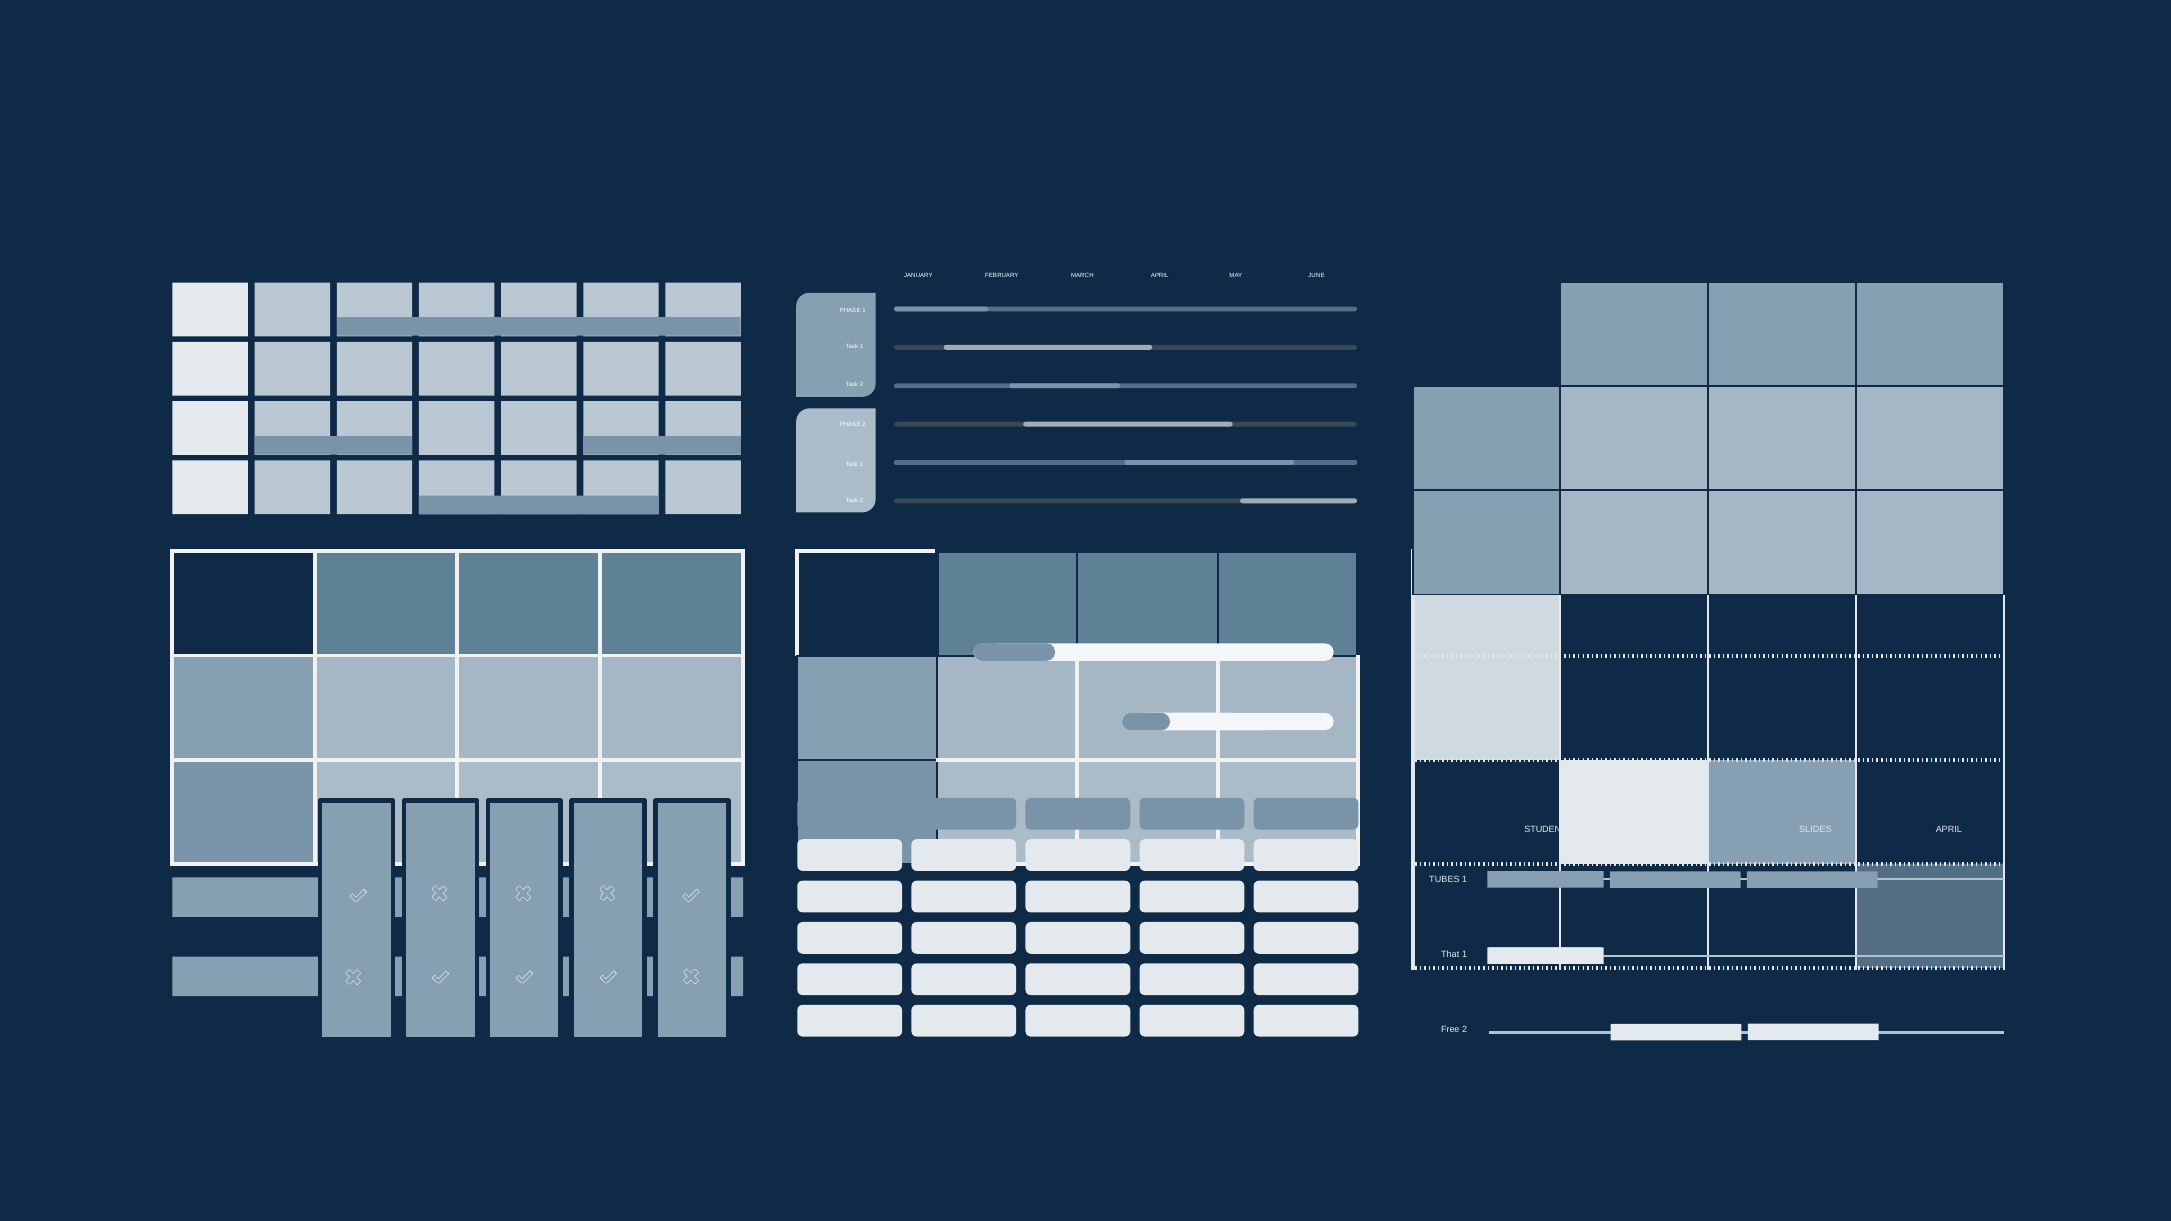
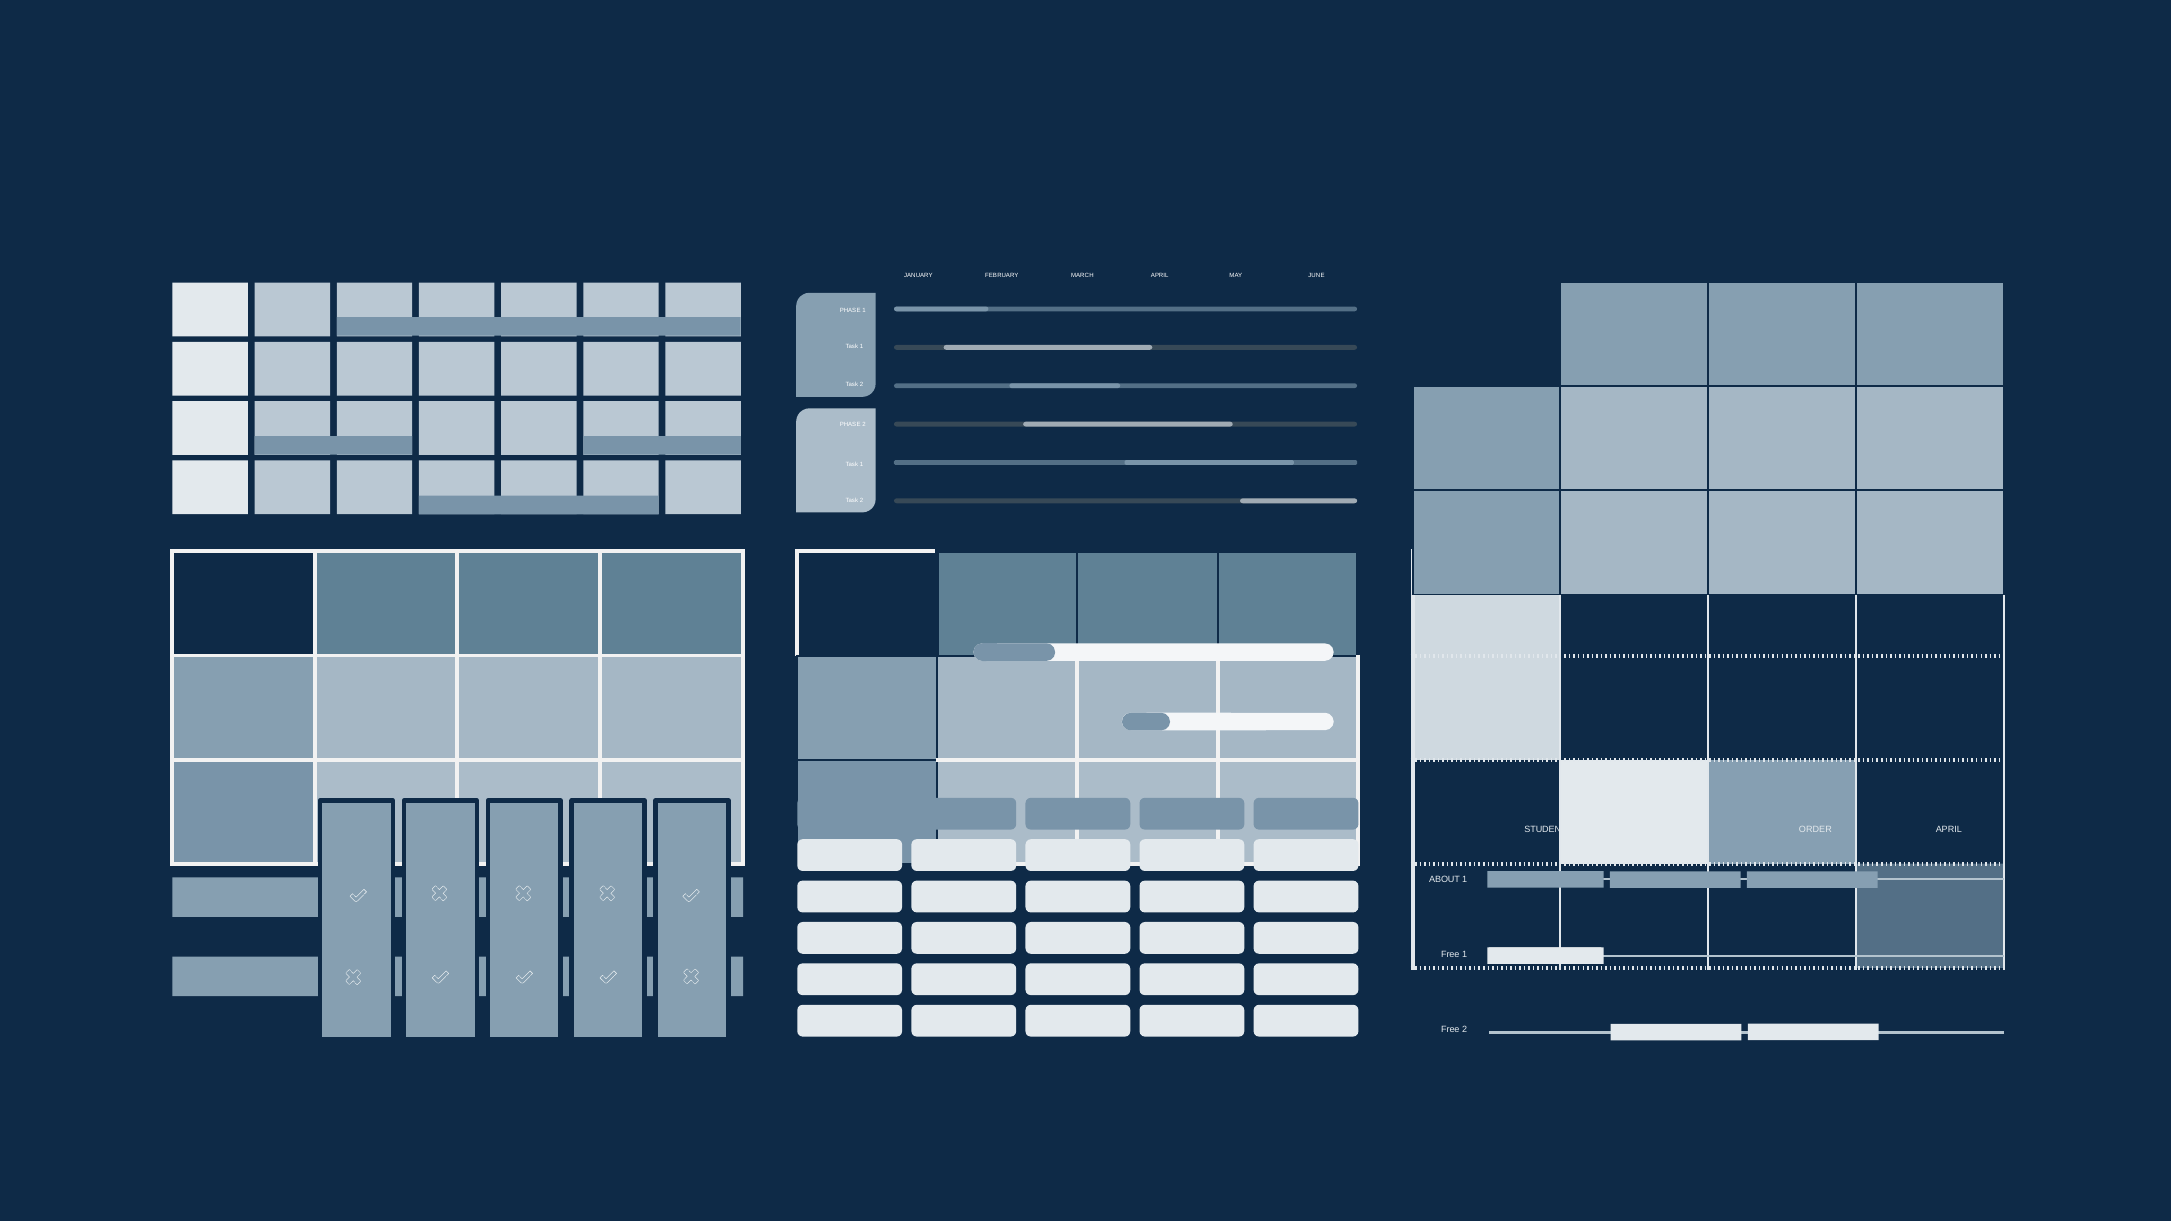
SLIDES: SLIDES -> ORDER (1815, 830)
TUBES: TUBES -> ABOUT (1445, 880)
That: That -> Free (1450, 955)
